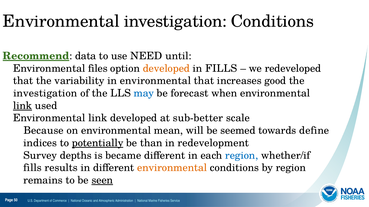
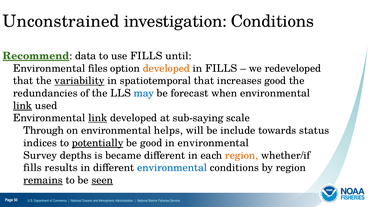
Environmental: Environmental -> Unconstrained (61, 21)
use NEED: NEED -> FILLS (146, 56)
variability underline: none -> present (79, 81)
in environmental: environmental -> spatiotemporal (155, 81)
investigation: investigation -> redundancies (45, 93)
link underline: none -> present (98, 118)
sub-better: sub-better -> sub-saying (198, 118)
Because: Because -> Through (44, 131)
mean: mean -> helps (168, 131)
seemed: seemed -> include (238, 131)
define: define -> status (314, 131)
be than: than -> good (151, 143)
in redevelopment: redevelopment -> environmental (213, 143)
region colour: blue -> orange (242, 156)
environmental colour: orange -> blue (172, 168)
remains underline: none -> present (43, 181)
